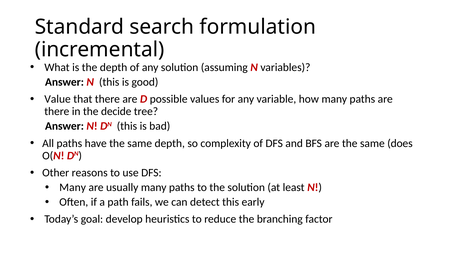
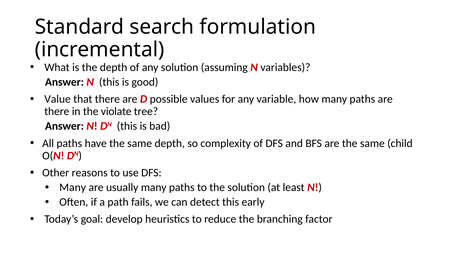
decide: decide -> violate (116, 111)
does: does -> child (400, 143)
